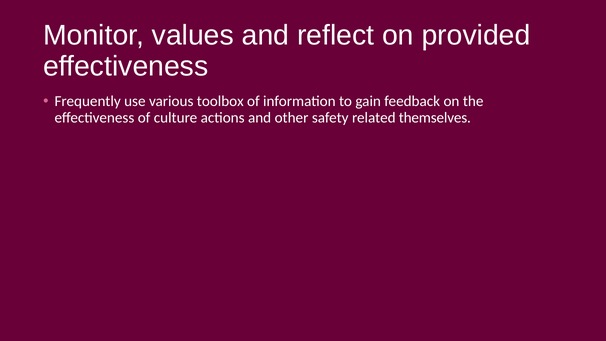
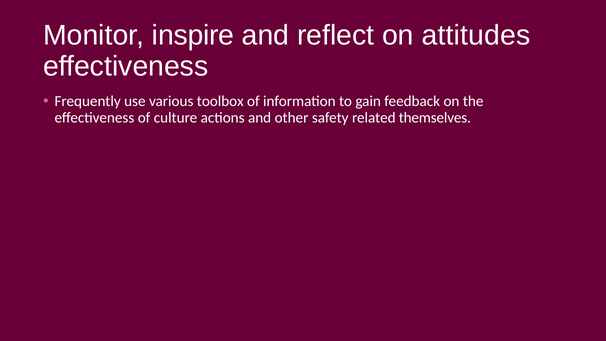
values: values -> inspire (193, 36)
provided: provided -> attitudes (476, 36)
